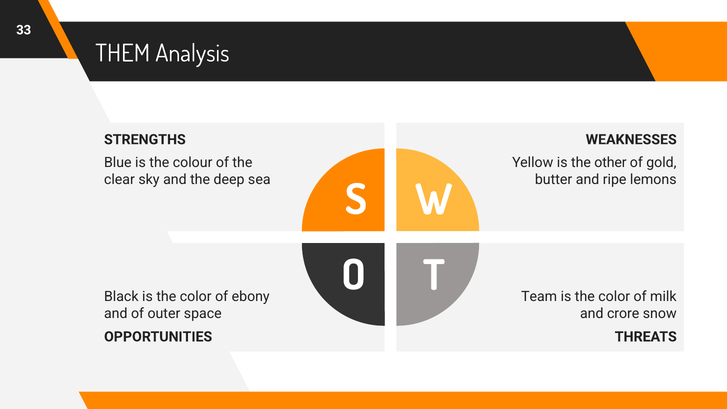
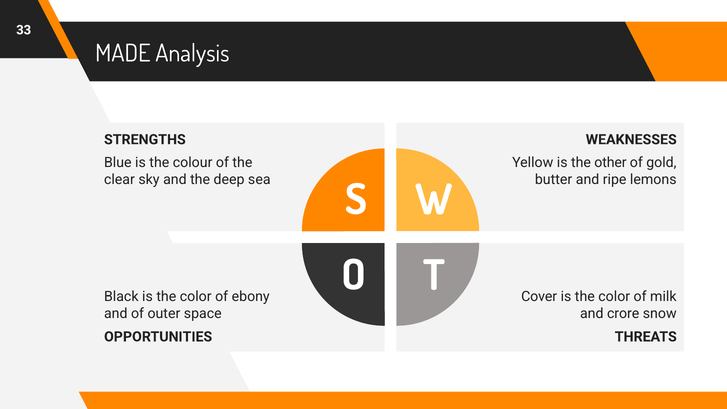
THEM: THEM -> MADE (123, 53)
Team: Team -> Cover (539, 297)
